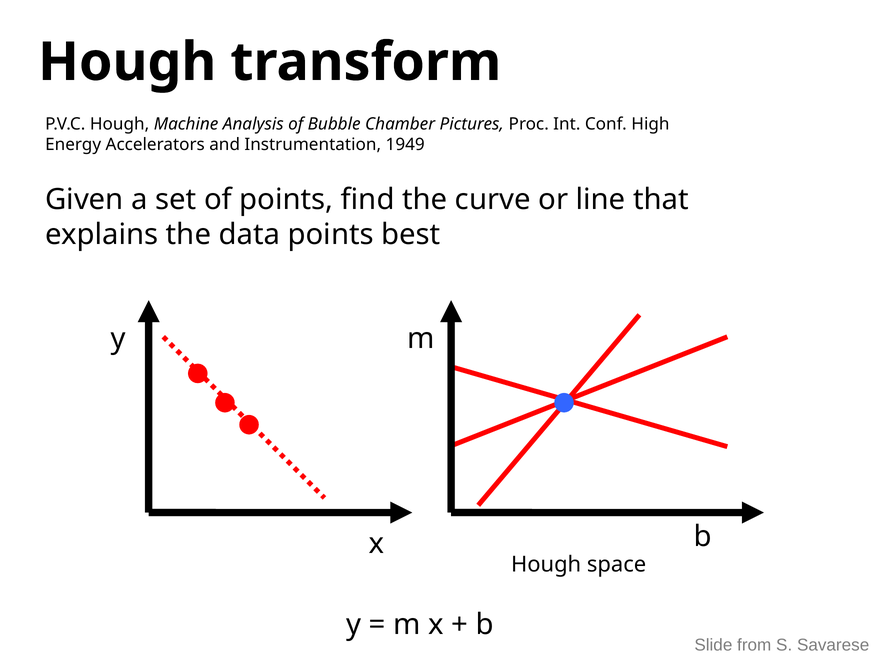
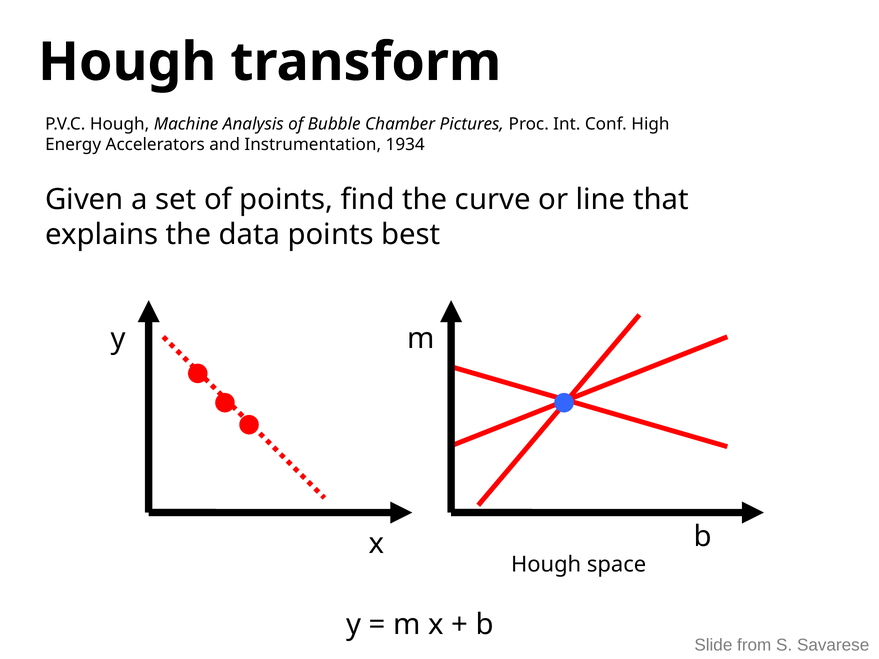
1949: 1949 -> 1934 (405, 145)
